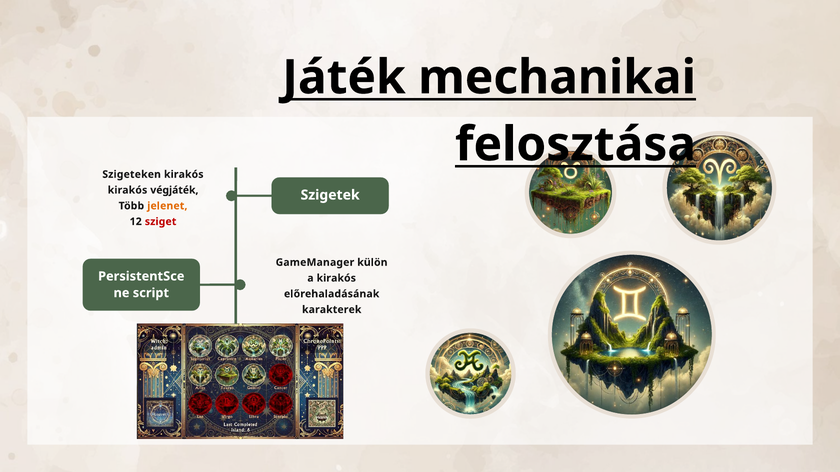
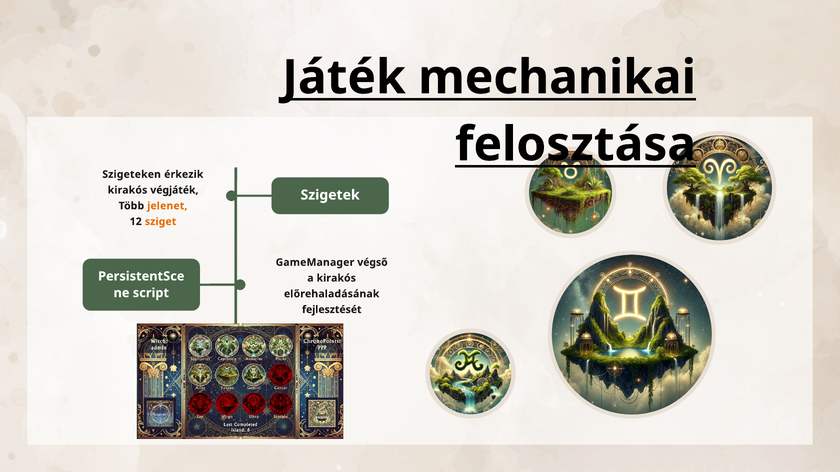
Szigeteken kirakós: kirakós -> érkezik (184, 175)
sziget colour: red -> orange (161, 222)
külön: külön -> végső (372, 263)
karakterek: karakterek -> fejlesztését (332, 310)
